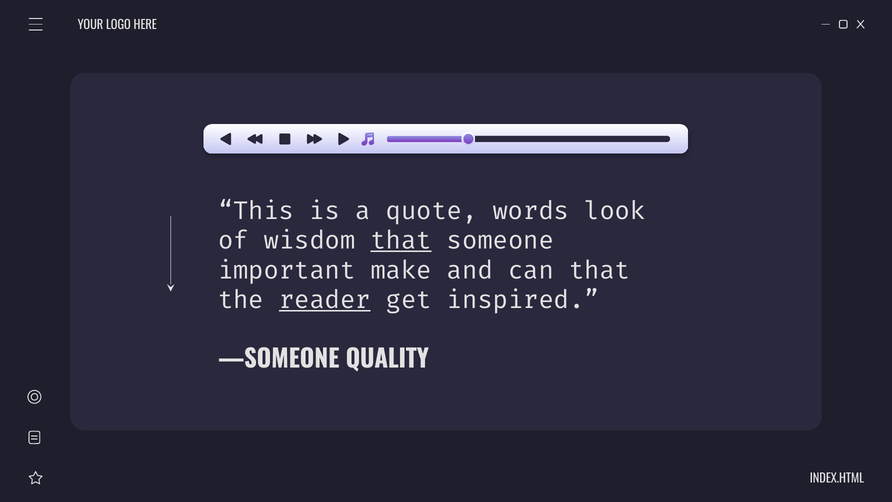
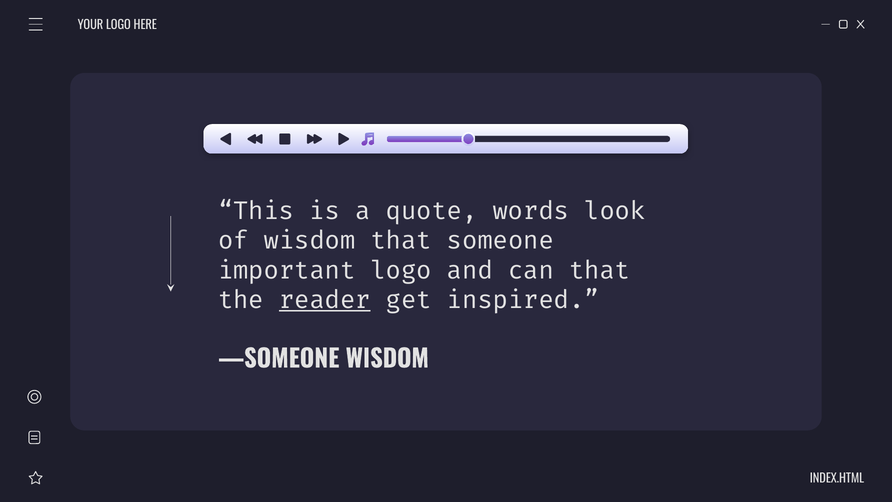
that underline: present -> none (401, 240)
important make: make -> logo (401, 270)
—SOMEONE QUALITY: QUALITY -> WISDOM (387, 359)
